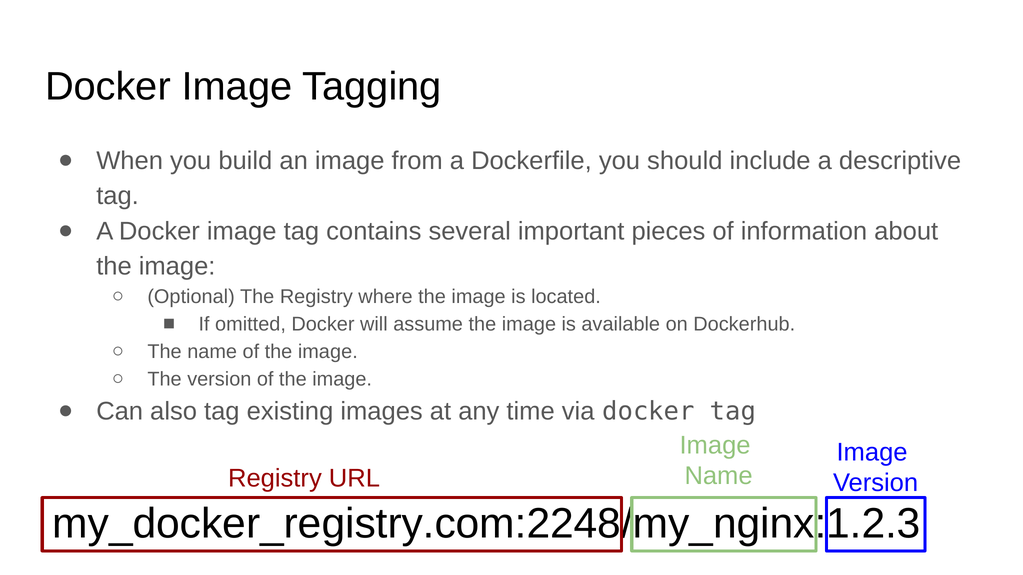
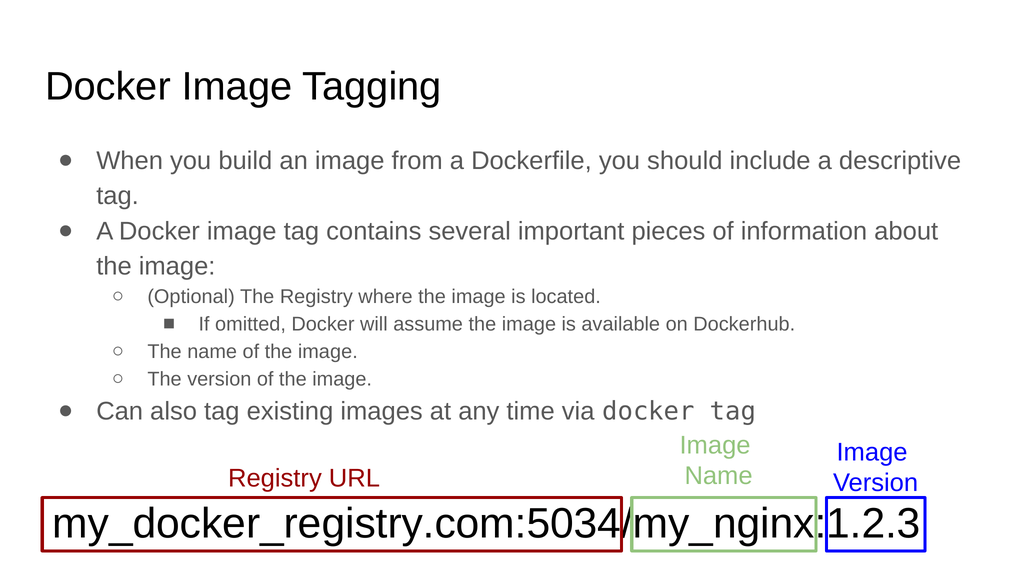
my_docker_registry.com:2248/my_nginx:1.2.3: my_docker_registry.com:2248/my_nginx:1.2.3 -> my_docker_registry.com:5034/my_nginx:1.2.3 (487, 524)
